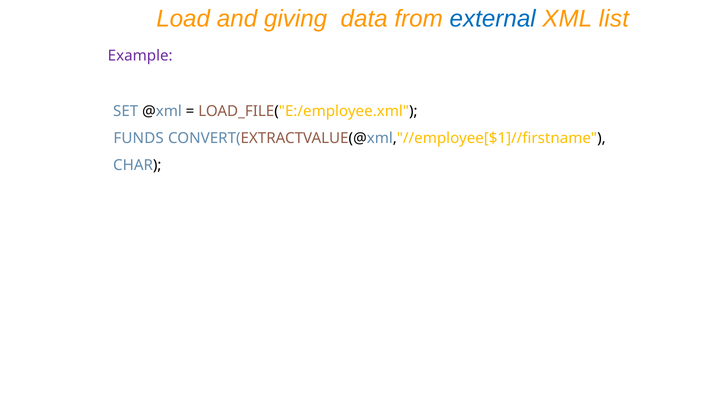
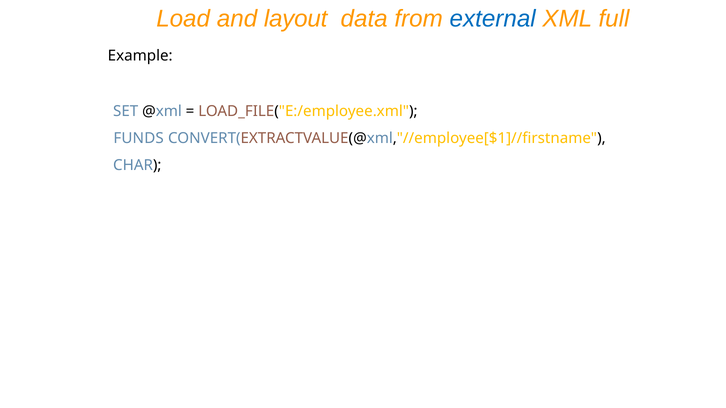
giving: giving -> layout (296, 19)
list: list -> full (614, 19)
Example colour: purple -> black (140, 56)
